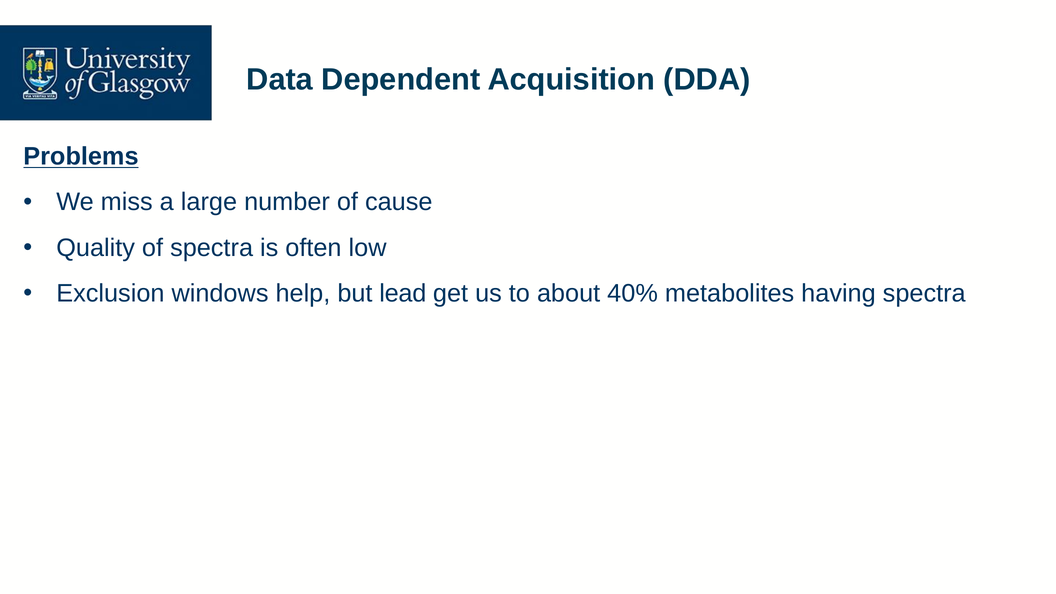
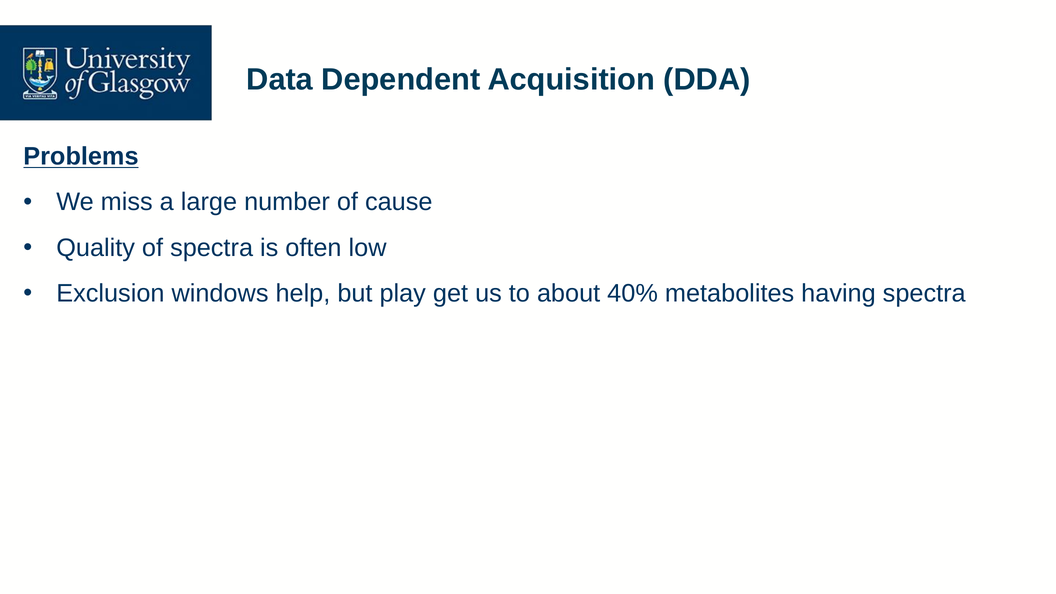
lead: lead -> play (403, 293)
